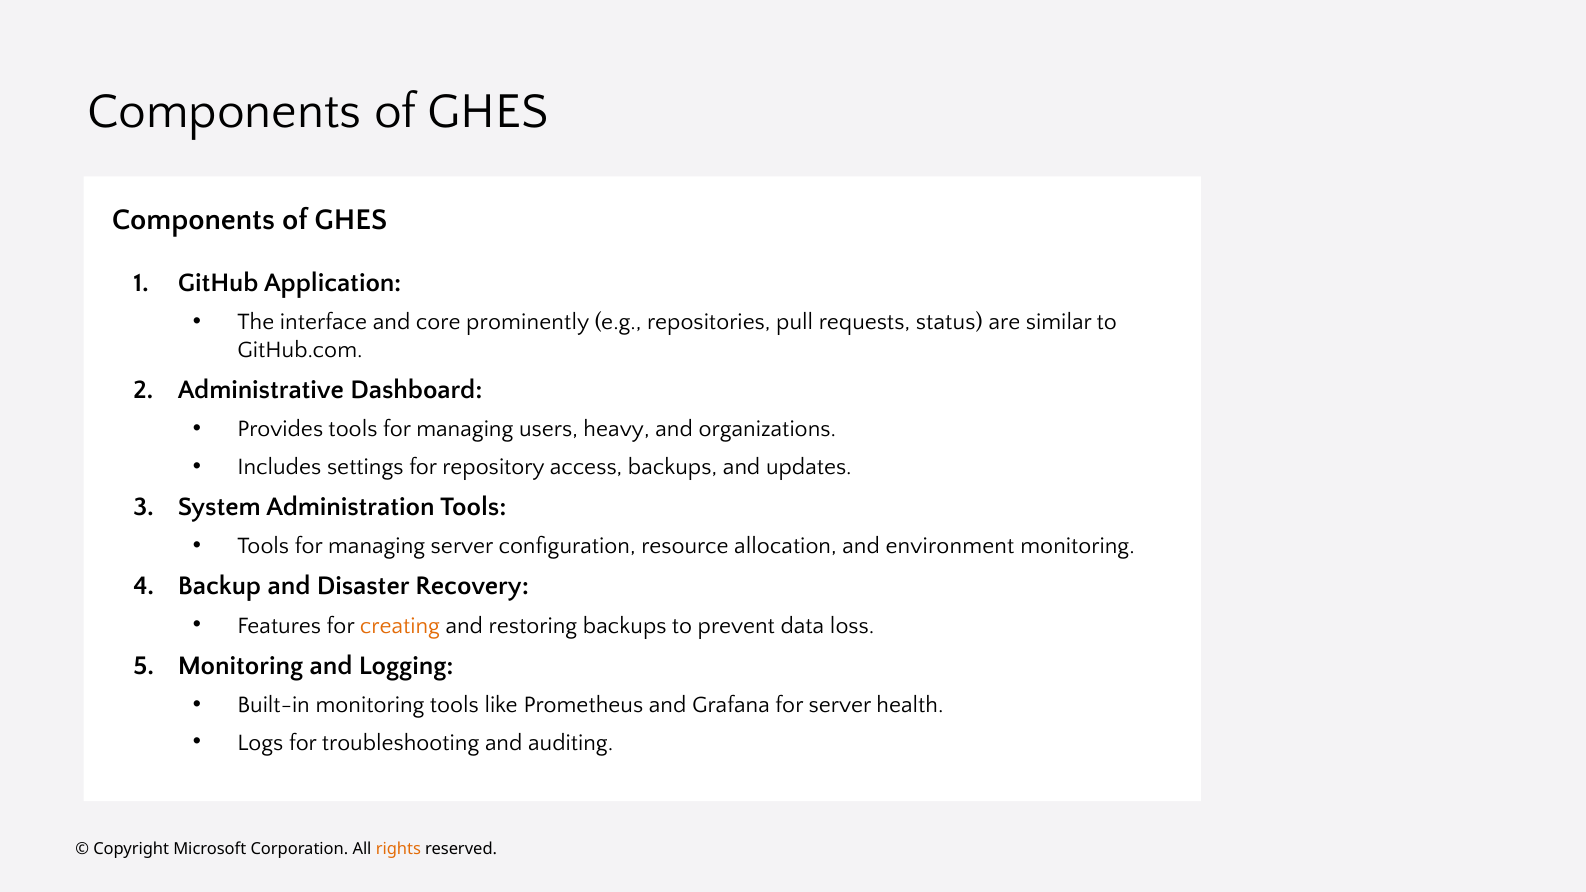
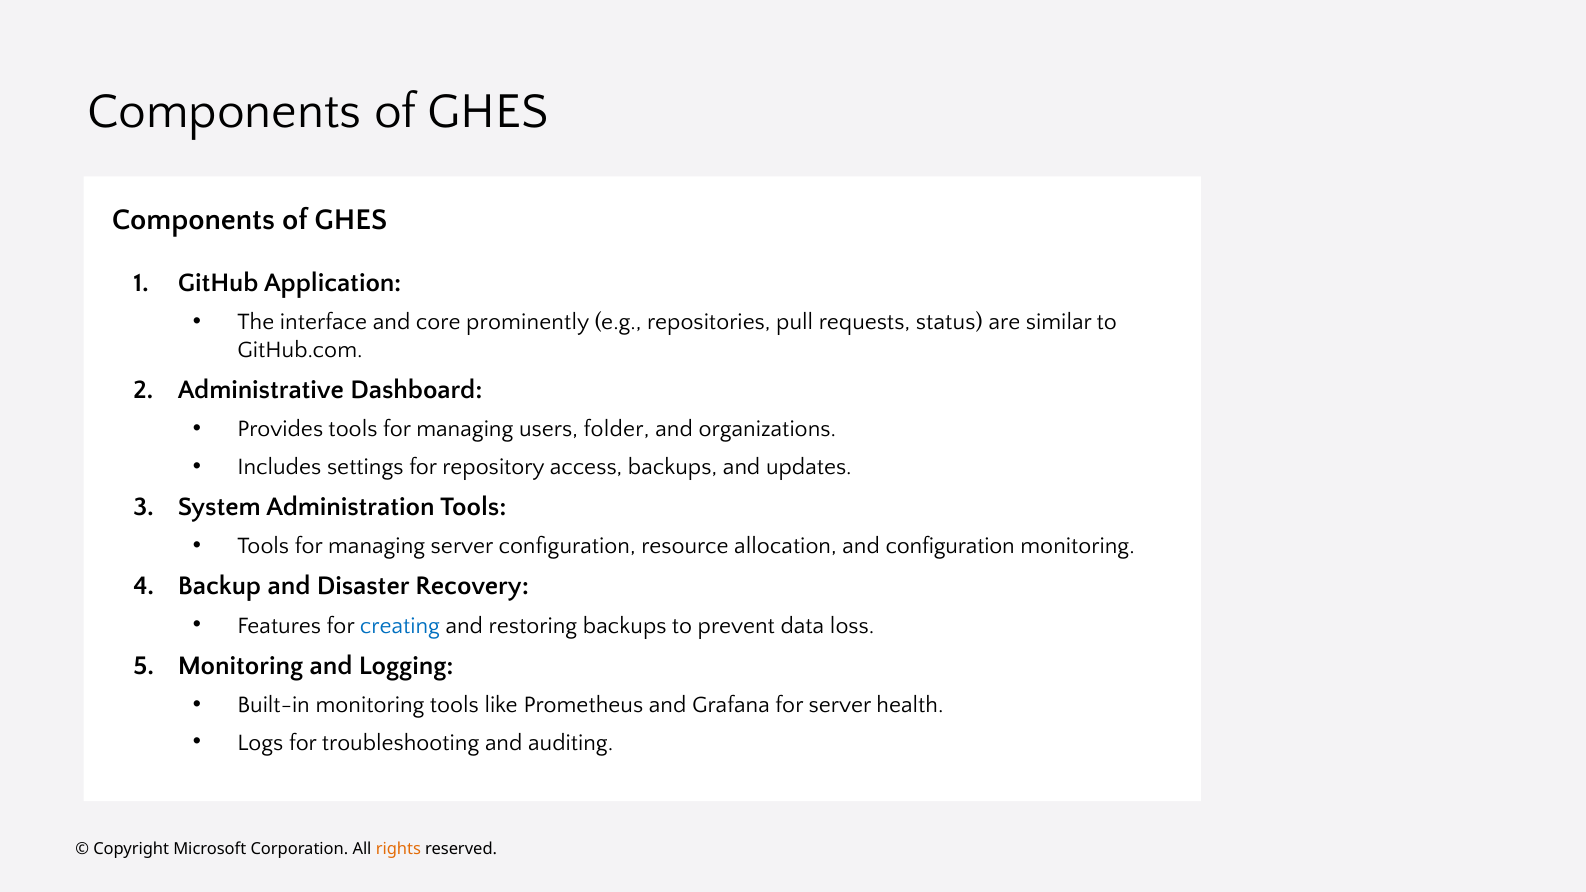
heavy: heavy -> folder (616, 429)
and environment: environment -> configuration (950, 546)
creating colour: orange -> blue (400, 626)
